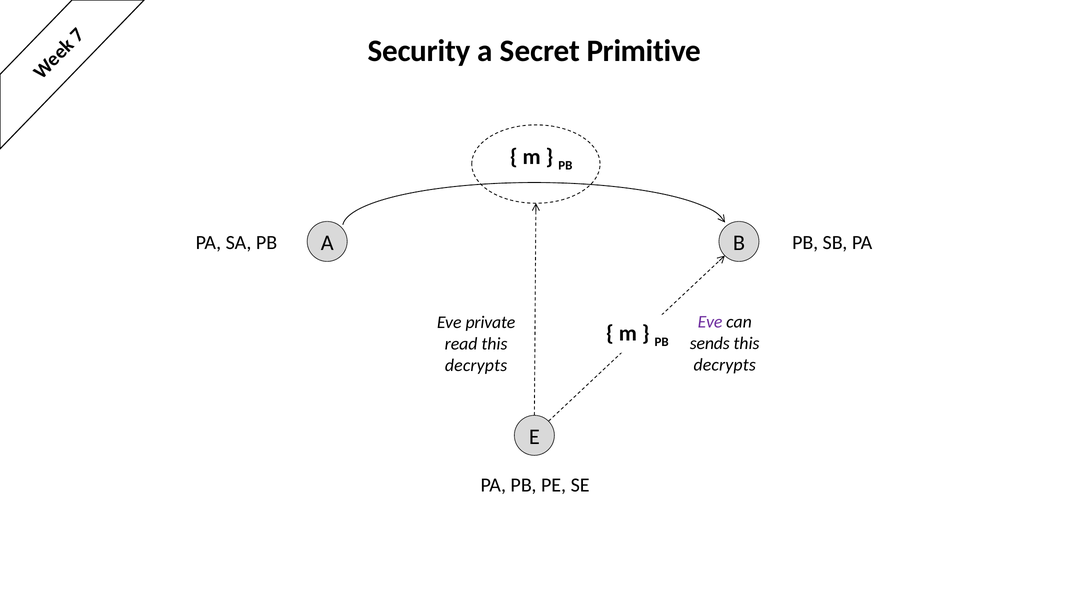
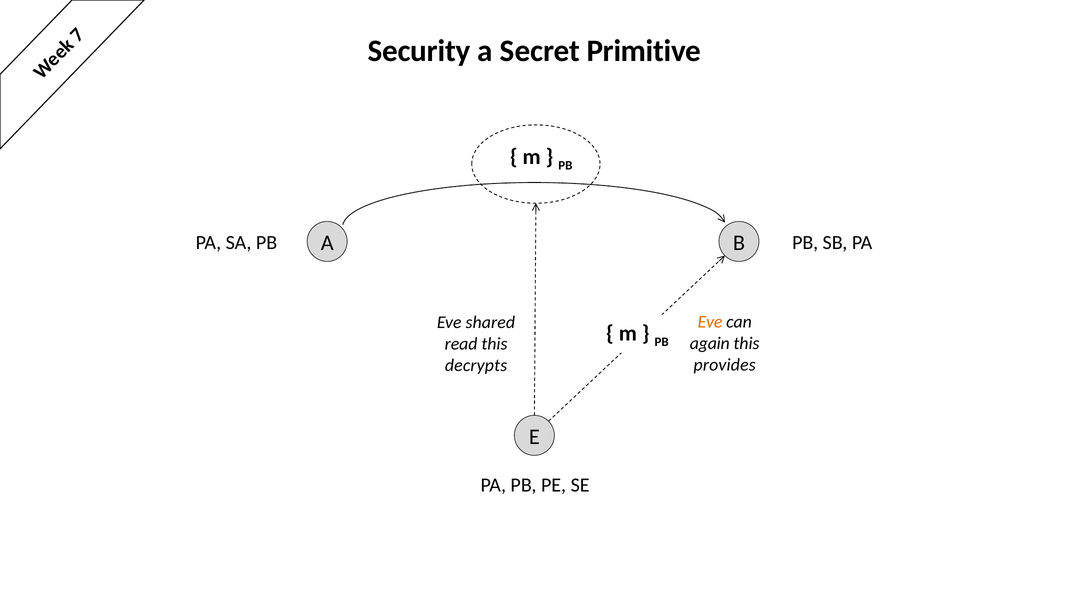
Eve colour: purple -> orange (710, 322)
private: private -> shared (490, 322)
sends: sends -> again (710, 343)
decrypts: decrypts -> provides (725, 365)
